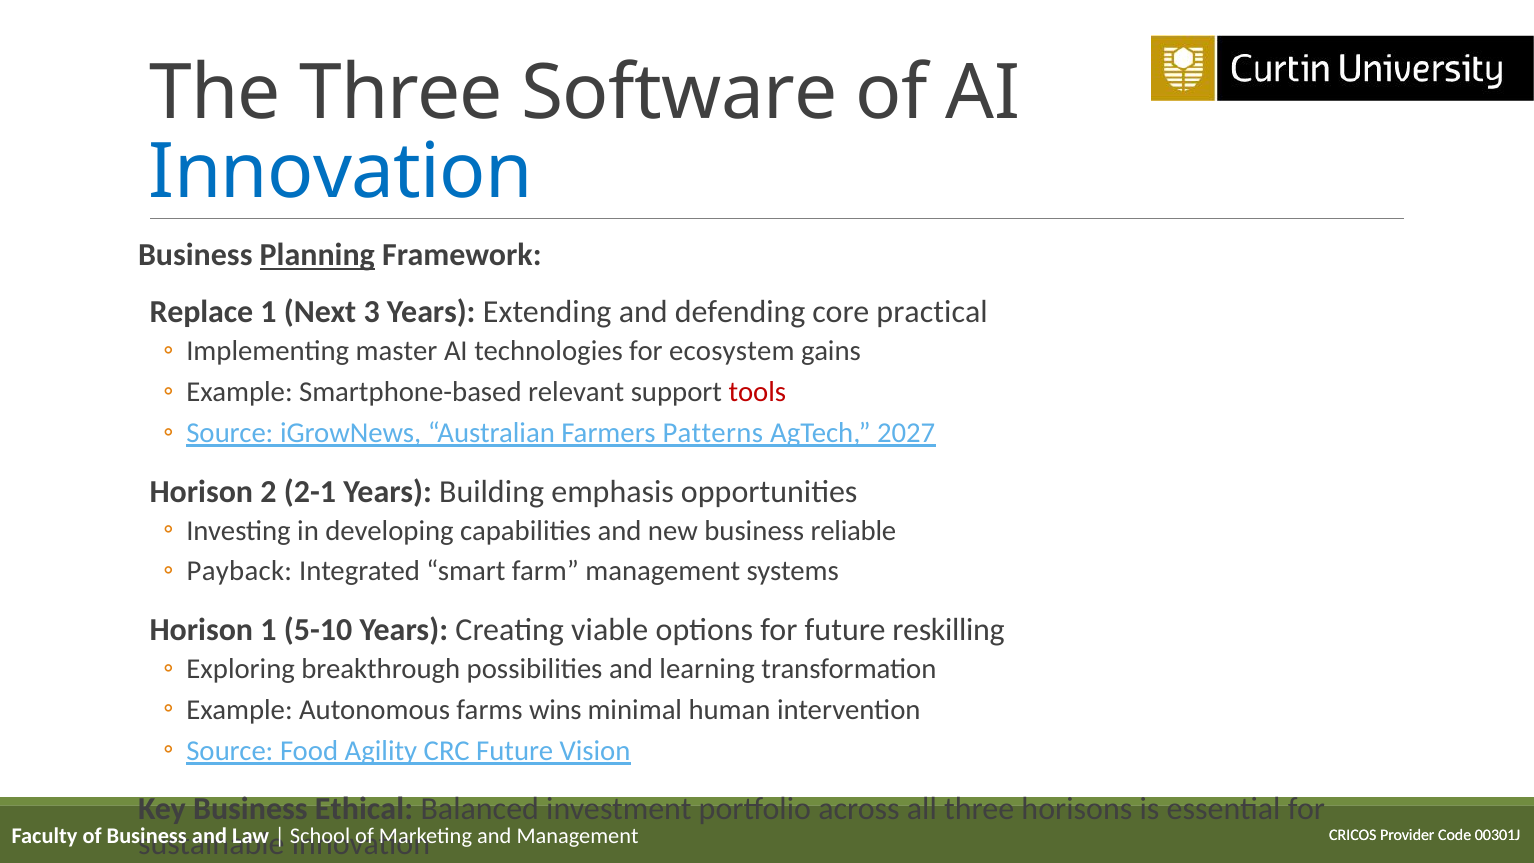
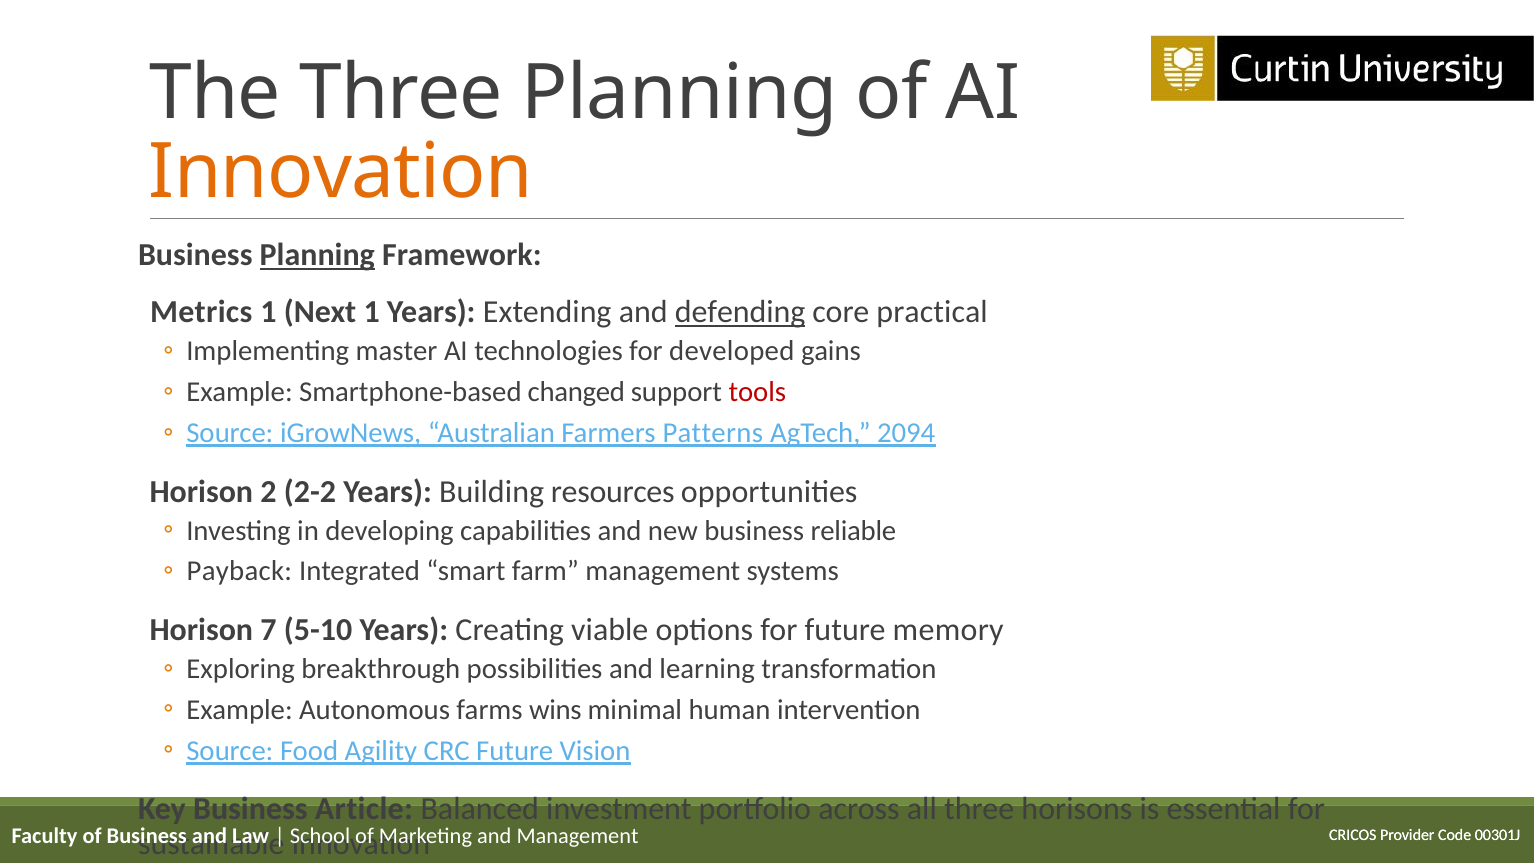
Three Software: Software -> Planning (679, 94)
Innovation colour: blue -> orange (341, 172)
Replace: Replace -> Metrics (201, 312)
Next 3: 3 -> 1 (372, 312)
defending underline: none -> present (740, 312)
ecosystem: ecosystem -> developed (732, 351)
relevant: relevant -> changed (576, 392)
2027: 2027 -> 2094 (906, 433)
2-1: 2-1 -> 2-2 (310, 491)
emphasis: emphasis -> resources (613, 491)
Horison 1: 1 -> 7 (269, 630)
reskilling: reskilling -> memory (948, 630)
Ethical: Ethical -> Article (364, 809)
